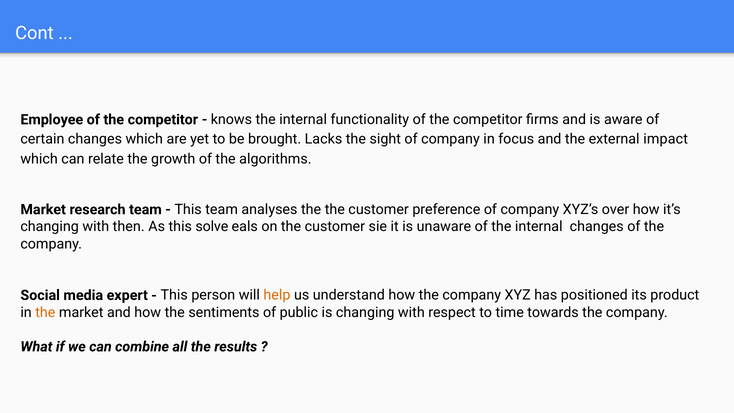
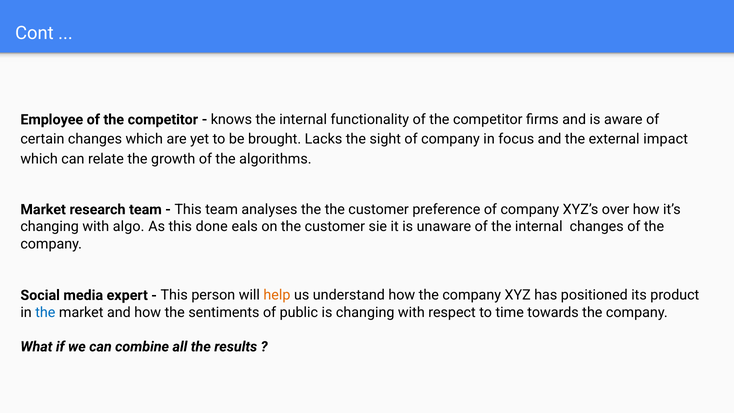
then: then -> algo (129, 227)
solve: solve -> done (212, 227)
the colour: orange -> blue (45, 312)
